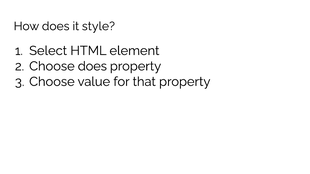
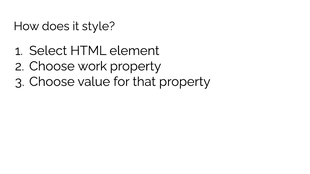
Choose does: does -> work (92, 66)
